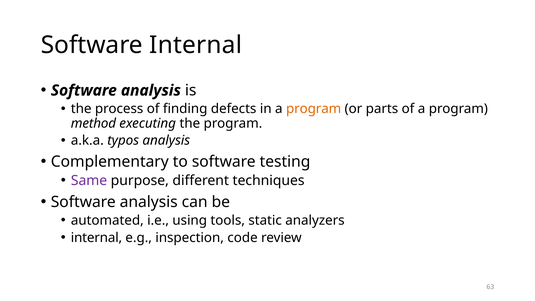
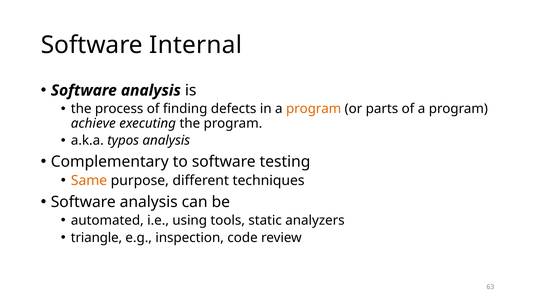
method: method -> achieve (93, 123)
Same colour: purple -> orange (89, 180)
internal: internal -> triangle (96, 238)
